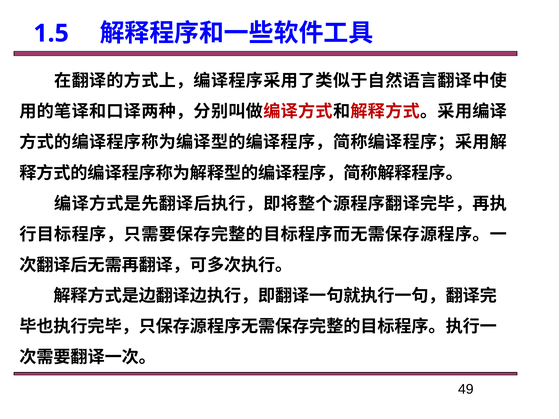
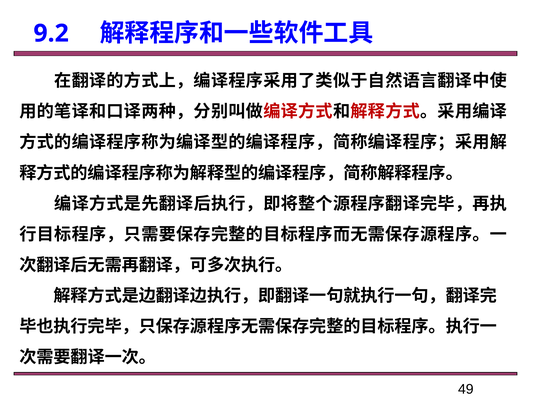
1.5: 1.5 -> 9.2 (51, 33)
